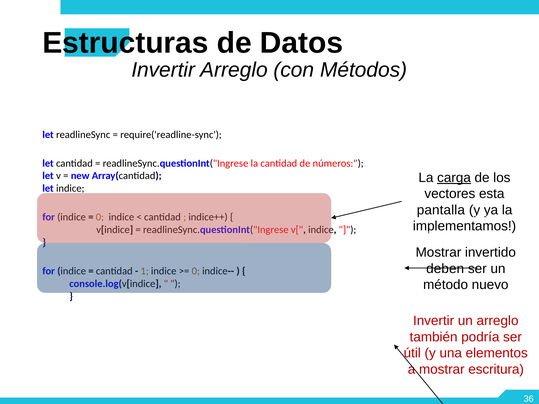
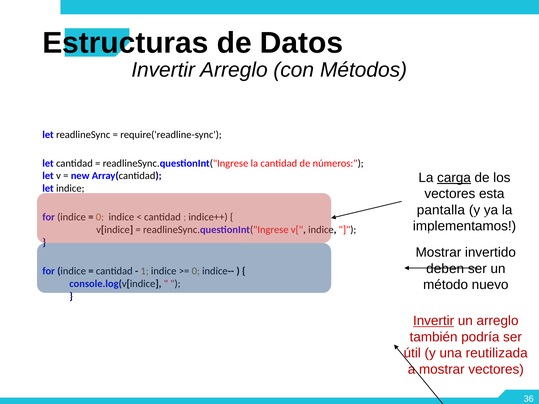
Invertir underline: none -> present (434, 321)
elementos: elementos -> reutilizada (497, 353)
mostrar escritura: escritura -> vectores (496, 370)
